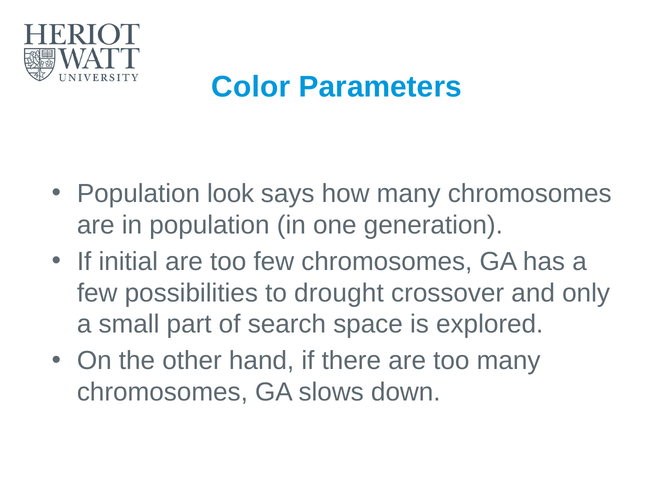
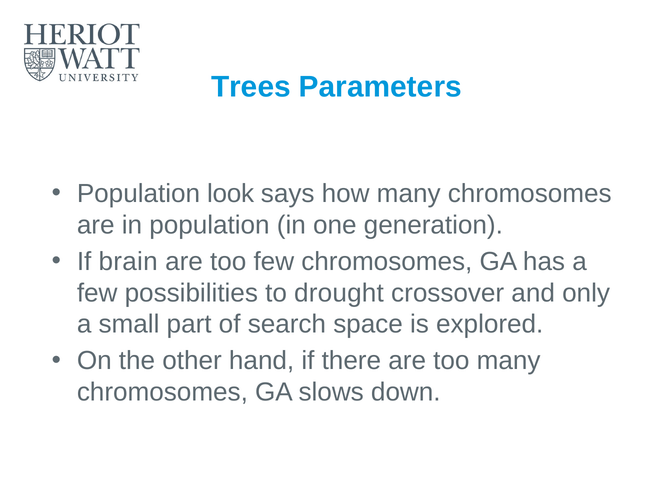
Color: Color -> Trees (251, 87)
initial: initial -> brain (128, 261)
